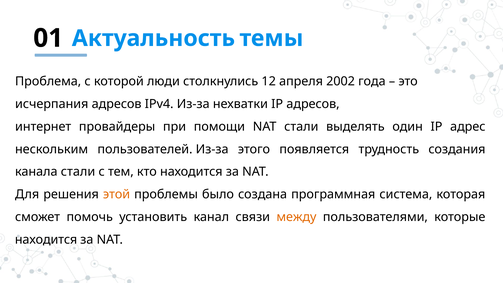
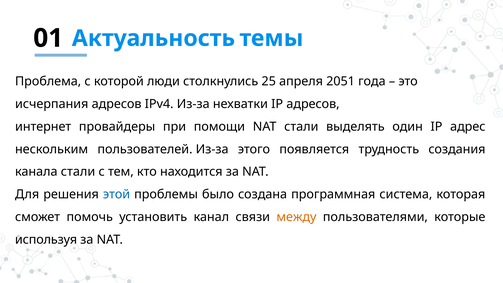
12: 12 -> 25 (269, 81)
2002: 2002 -> 2051 (341, 81)
этой colour: orange -> blue (117, 194)
находится: находится -> используя (46, 240)
